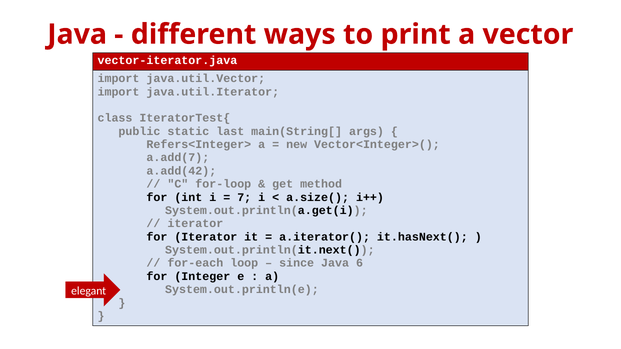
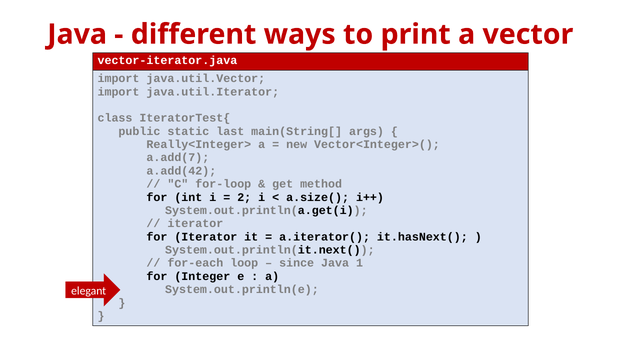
Refers<Integer>: Refers<Integer> -> Really<Integer> (199, 145)
7: 7 -> 2 (244, 197)
6: 6 -> 1 (360, 263)
